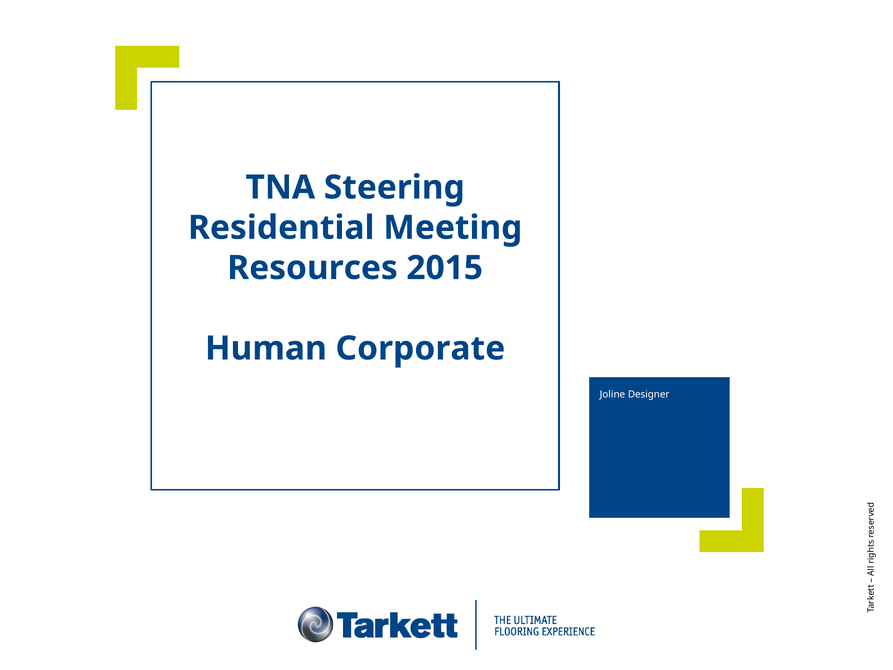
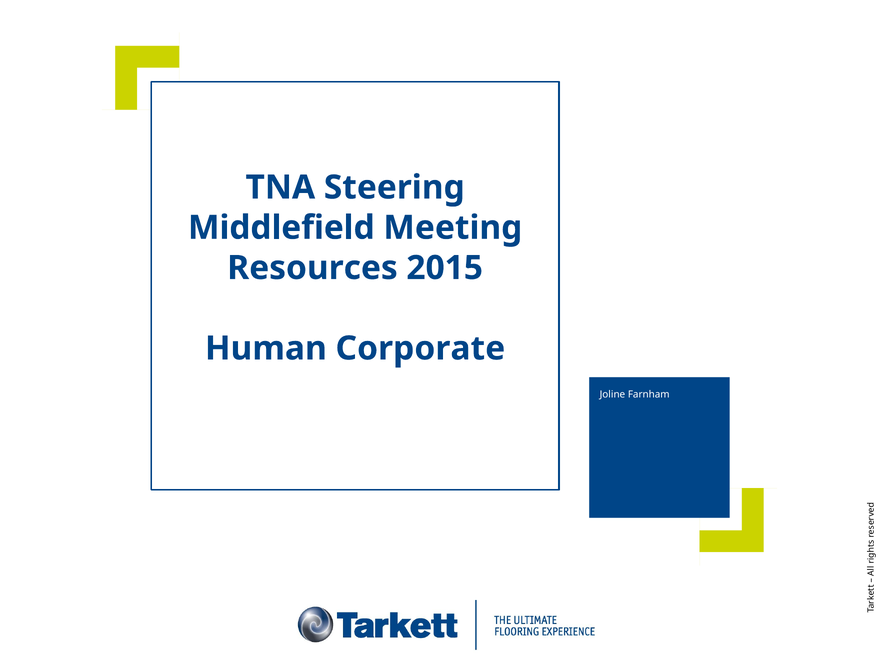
Residential: Residential -> Middlefield (281, 228)
Designer: Designer -> Farnham (649, 394)
